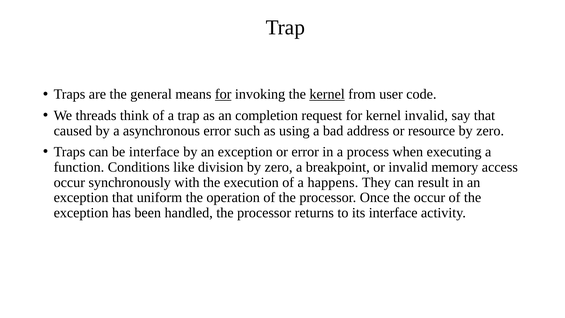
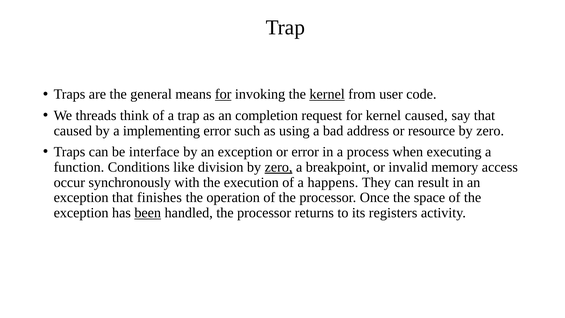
kernel invalid: invalid -> caused (426, 115)
asynchronous: asynchronous -> implementing (162, 131)
zero underline: none -> present (279, 167)
uniform: uniform -> finishes (159, 198)
the occur: occur -> space (429, 198)
been underline: none -> present (148, 213)
its interface: interface -> registers (393, 213)
